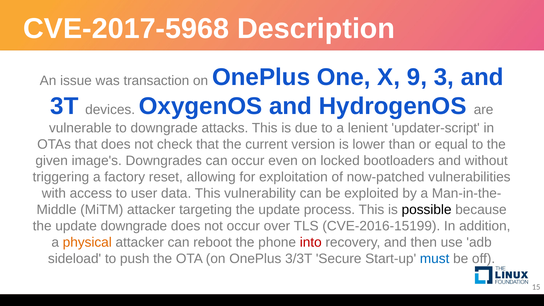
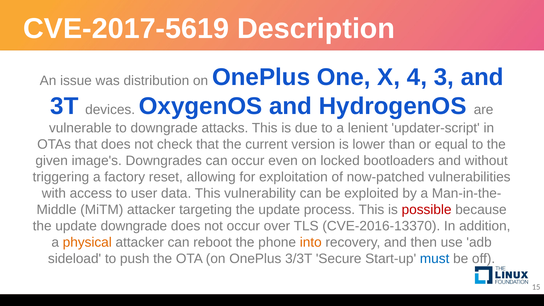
CVE-2017-5968: CVE-2017-5968 -> CVE-2017-5619 (126, 29)
transaction: transaction -> distribution (156, 81)
9: 9 -> 4 (417, 77)
possible colour: black -> red (427, 210)
CVE-2016-15199: CVE-2016-15199 -> CVE-2016-13370 (381, 226)
into colour: red -> orange (311, 242)
